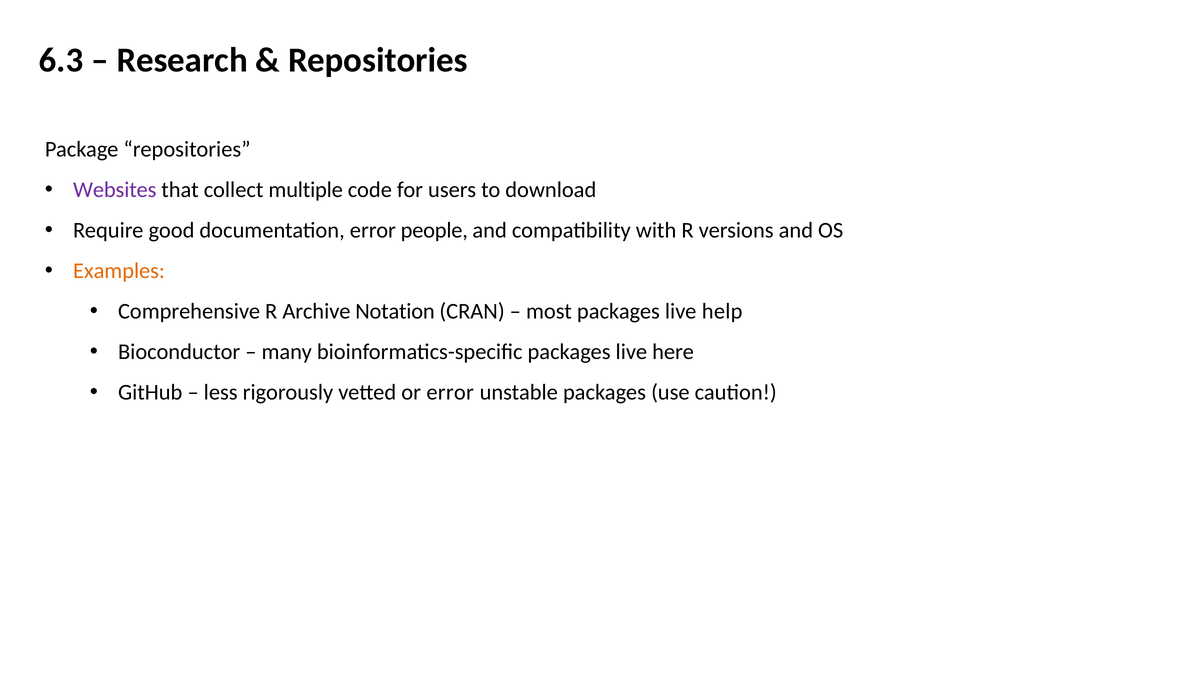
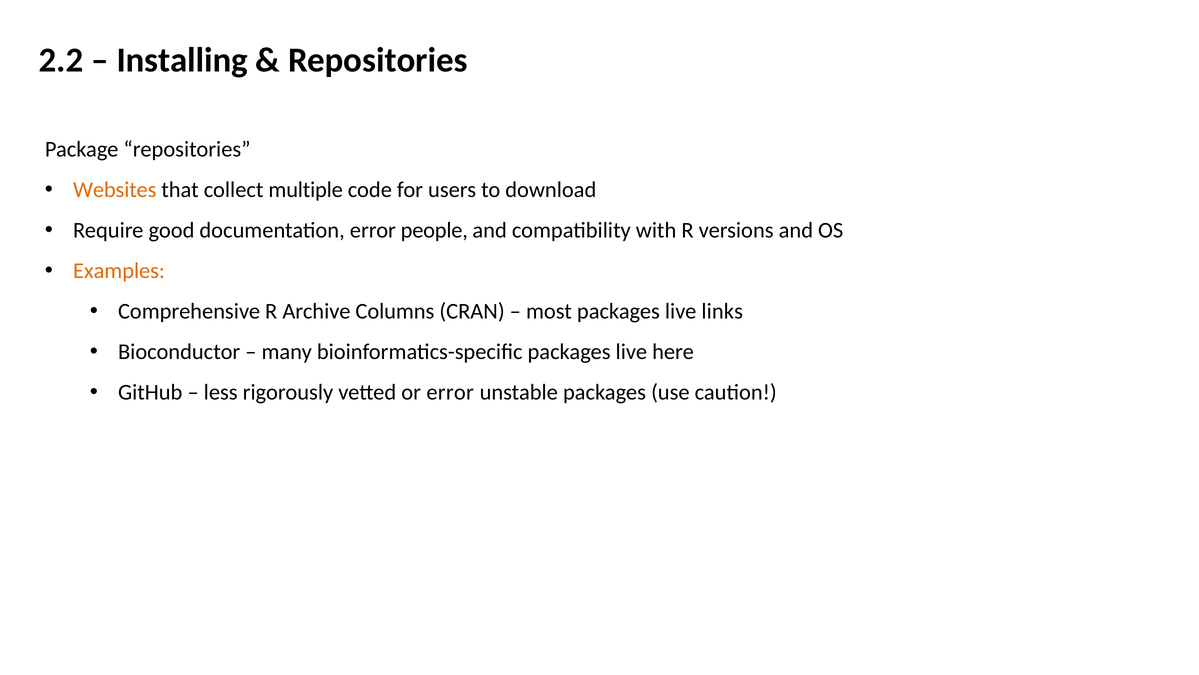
6.3: 6.3 -> 2.2 (61, 60)
Research: Research -> Installing (182, 60)
Websites colour: purple -> orange (115, 190)
Notation: Notation -> Columns (395, 311)
help: help -> links (722, 311)
